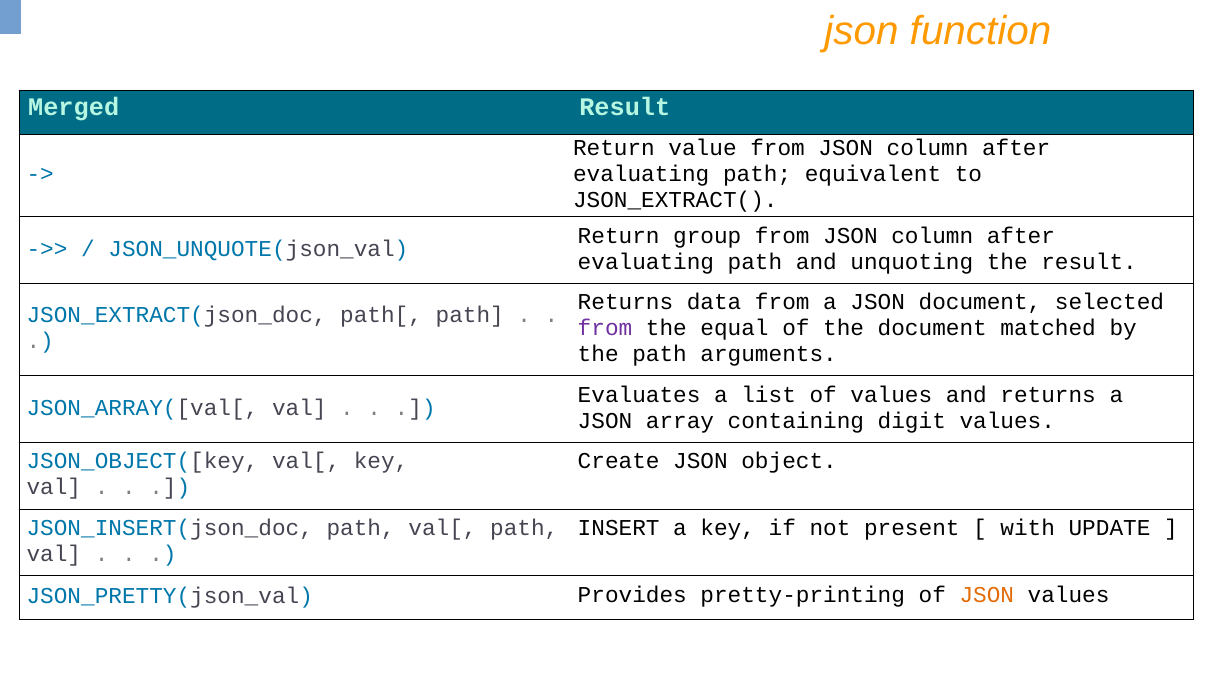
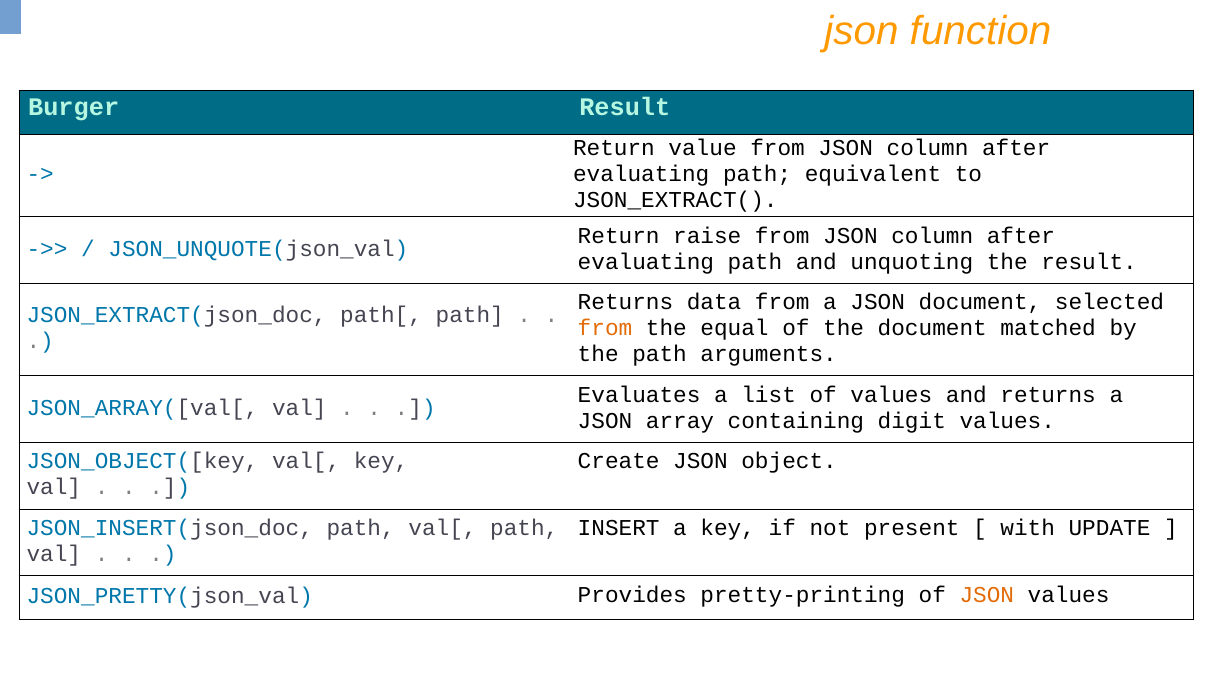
Merged: Merged -> Burger (74, 107)
group: group -> raise (707, 236)
from colour: purple -> orange (605, 329)
